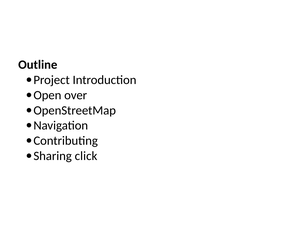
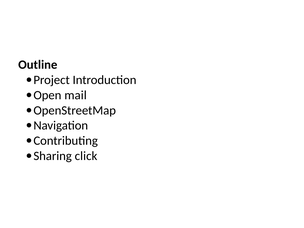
over: over -> mail (76, 95)
